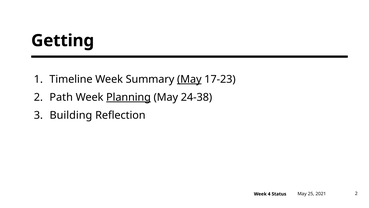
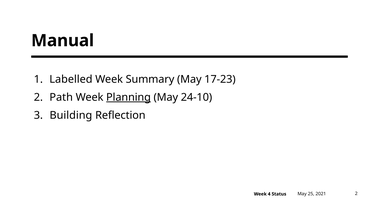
Getting: Getting -> Manual (63, 41)
Timeline: Timeline -> Labelled (71, 79)
May underline: present -> none (189, 79)
24-38: 24-38 -> 24-10 (196, 97)
